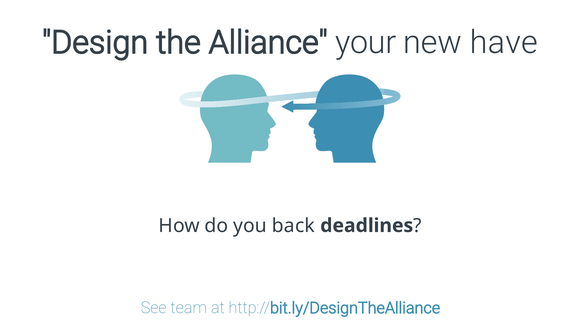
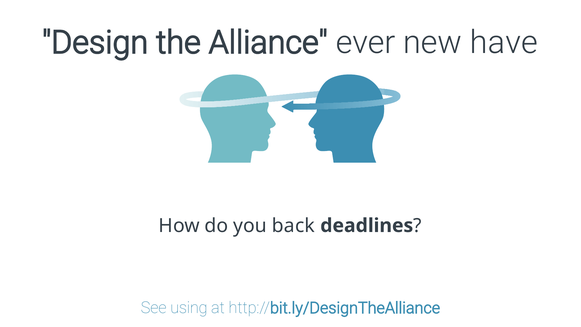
your: your -> ever (366, 43)
team: team -> using (189, 308)
